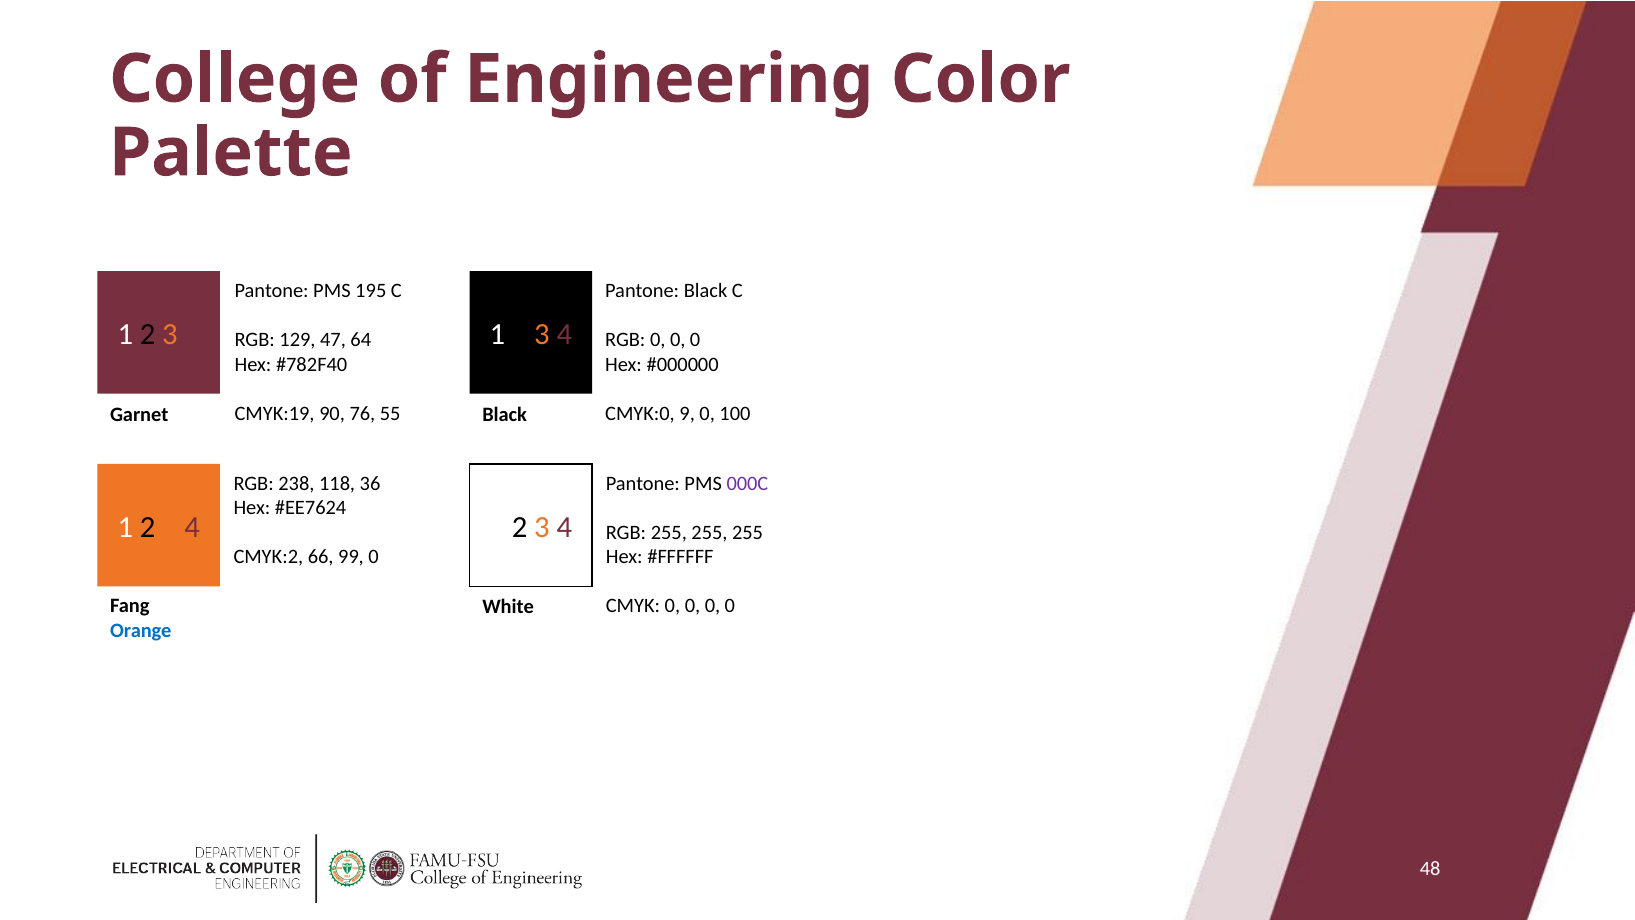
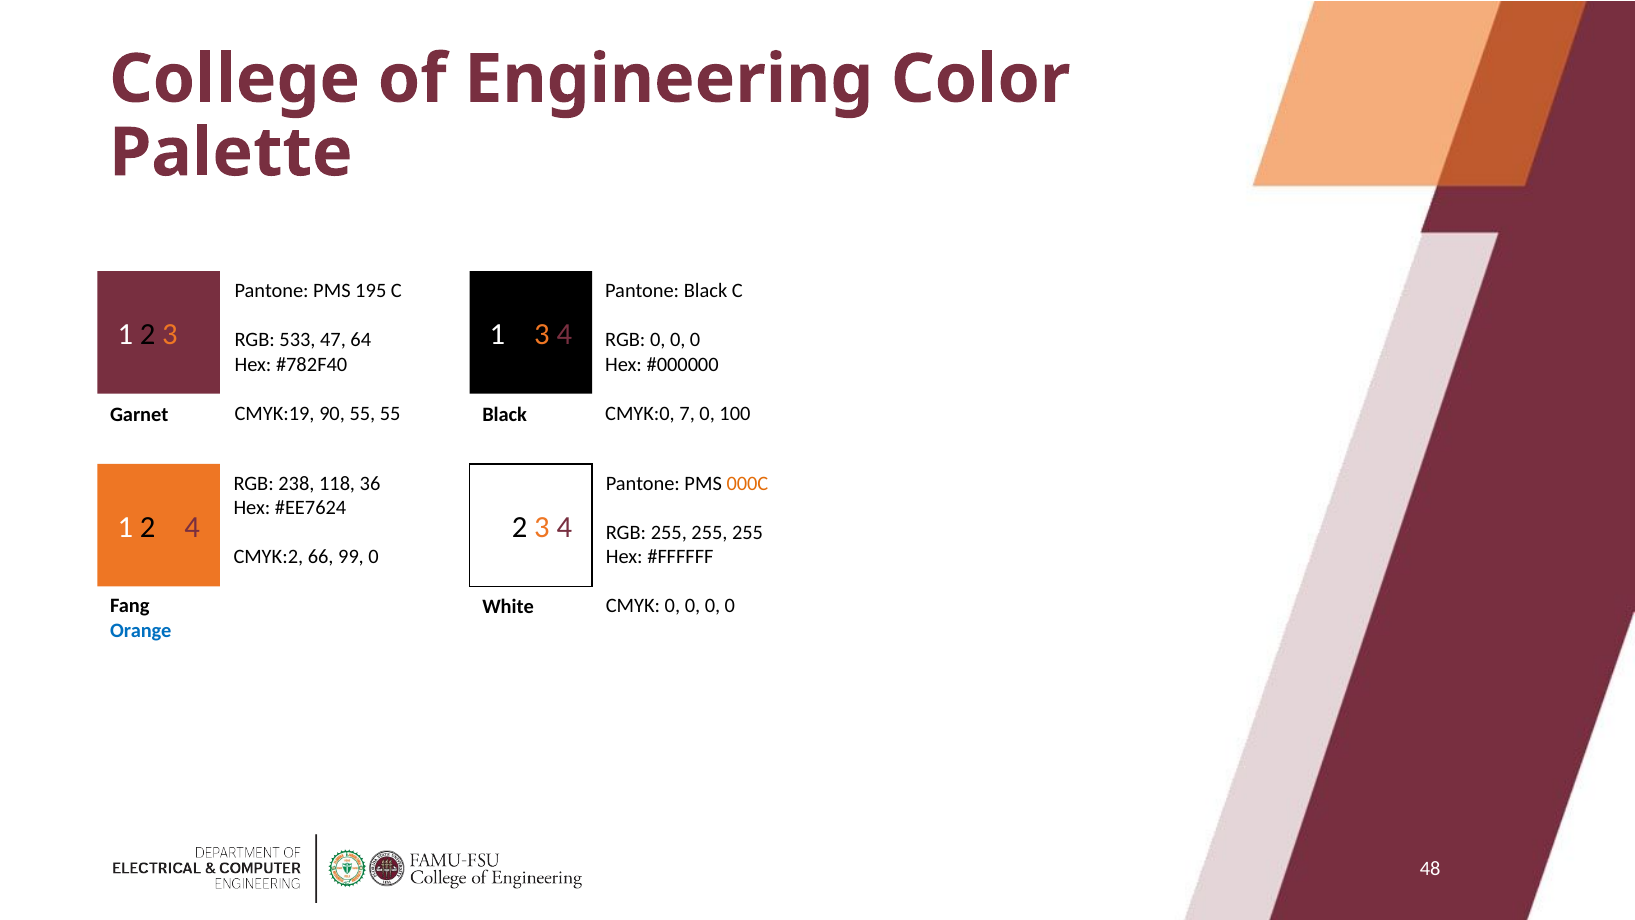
129: 129 -> 533 (298, 340)
90 76: 76 -> 55 (362, 413)
9: 9 -> 7 (687, 413)
000C colour: purple -> orange (747, 483)
